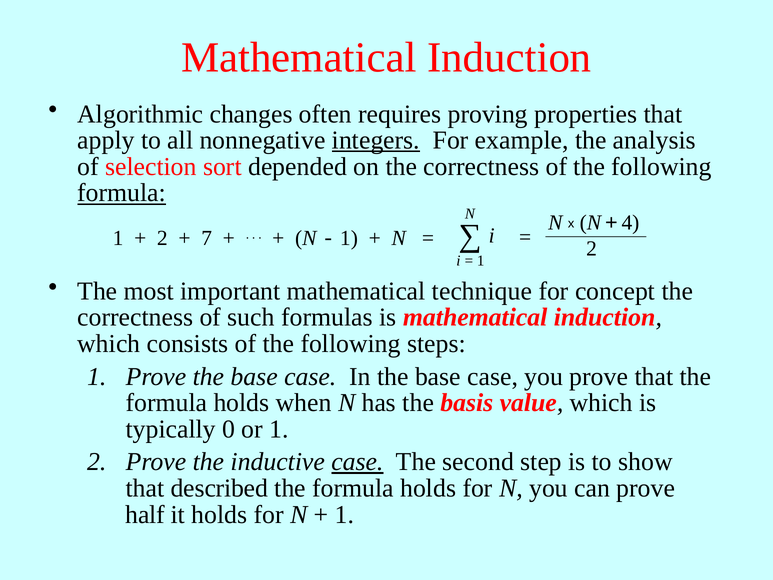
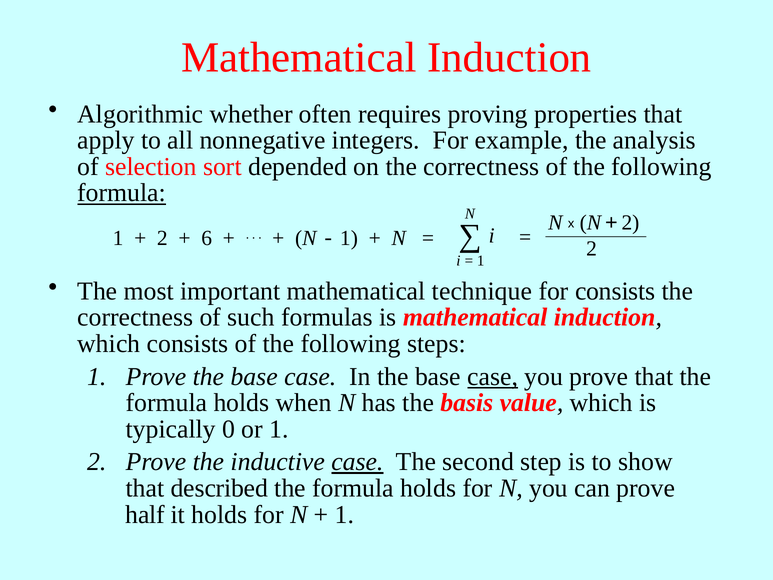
changes: changes -> whether (251, 114)
integers underline: present -> none (376, 140)
4: 4 -> 2 (630, 223)
7: 7 -> 6 (207, 238)
for concept: concept -> consists (615, 291)
case underline: none -> present (493, 376)
